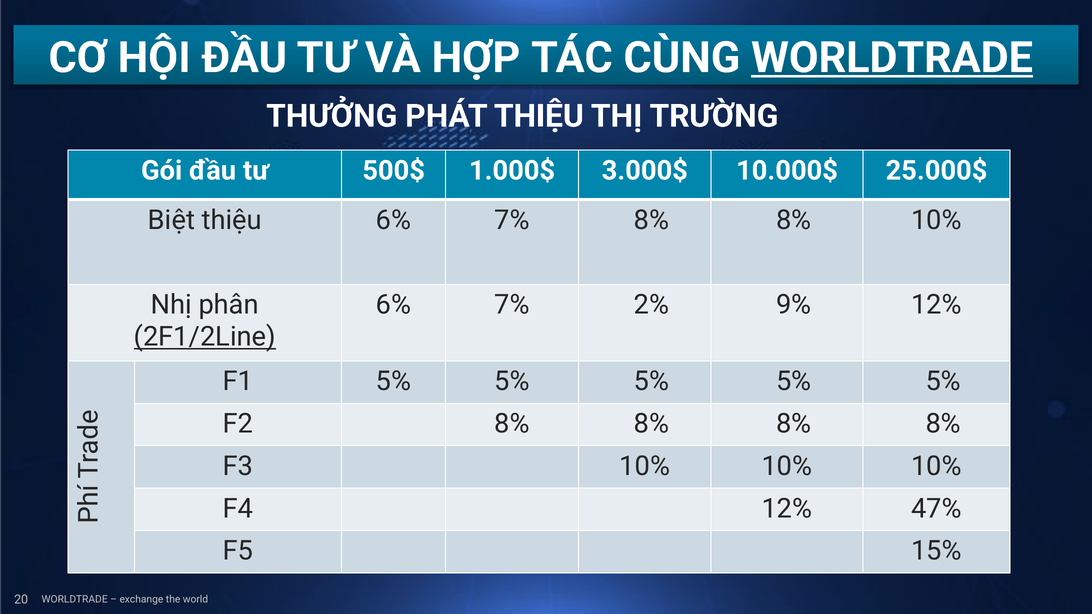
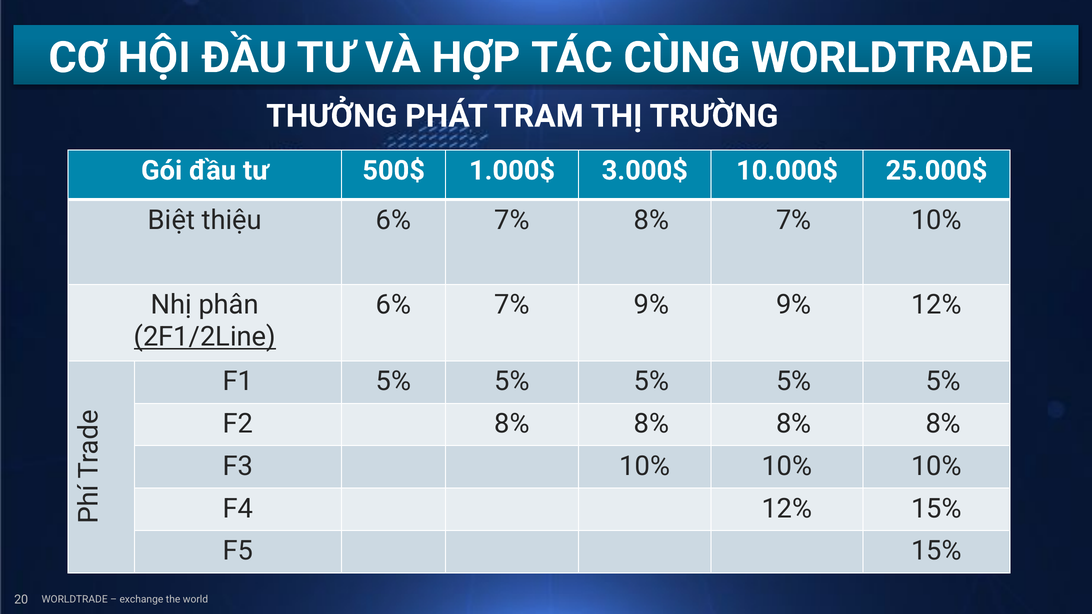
WORLDTRADE underline: present -> none (892, 58)
PHÁT THIỆU: THIỆU -> TRAM (539, 116)
7% 8% 8%: 8% -> 7% (794, 220)
7% 2%: 2% -> 9% (652, 305)
12% 47%: 47% -> 15% (936, 509)
